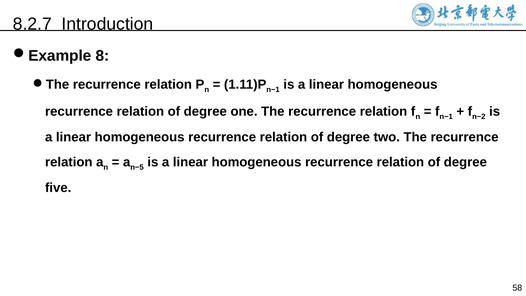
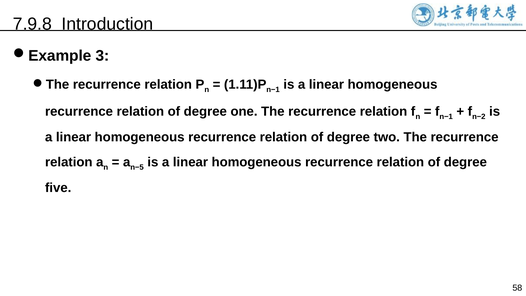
8.2.7: 8.2.7 -> 7.9.8 (32, 24)
8: 8 -> 3 (102, 56)
